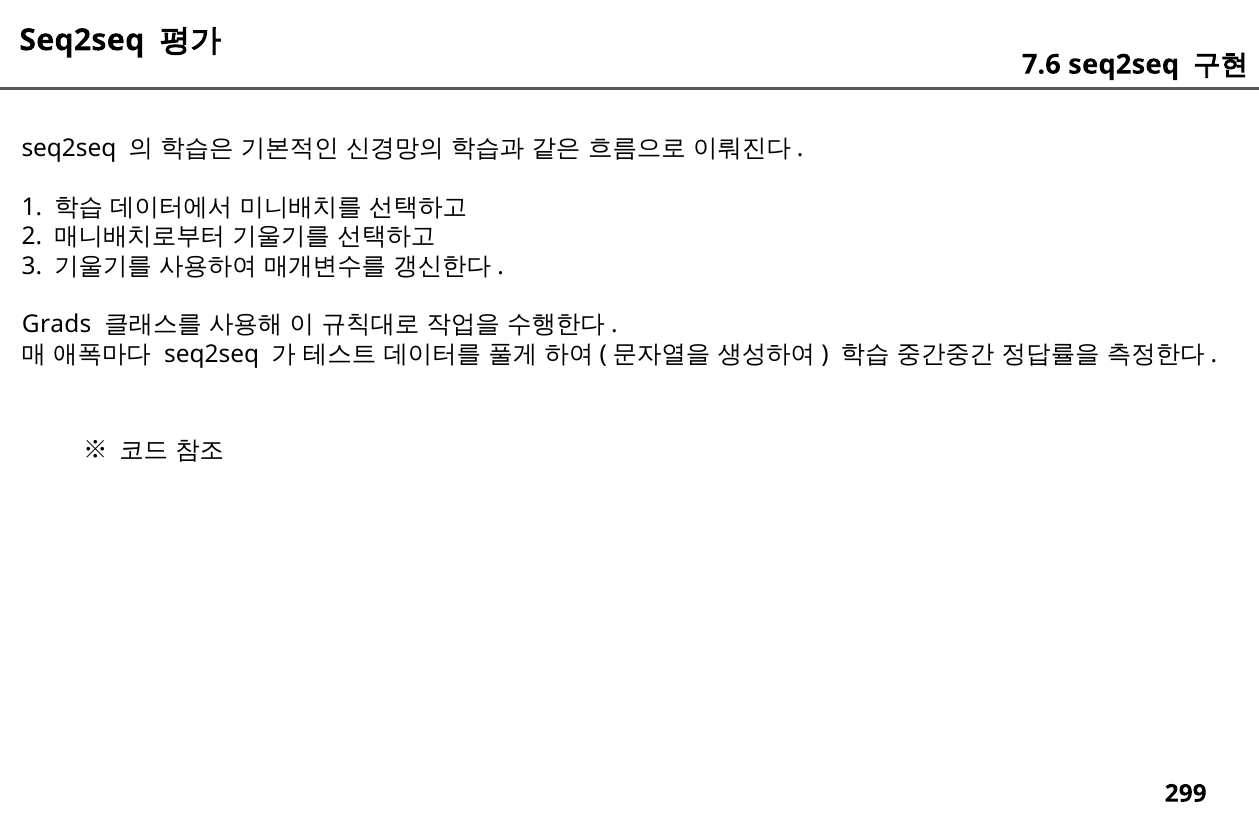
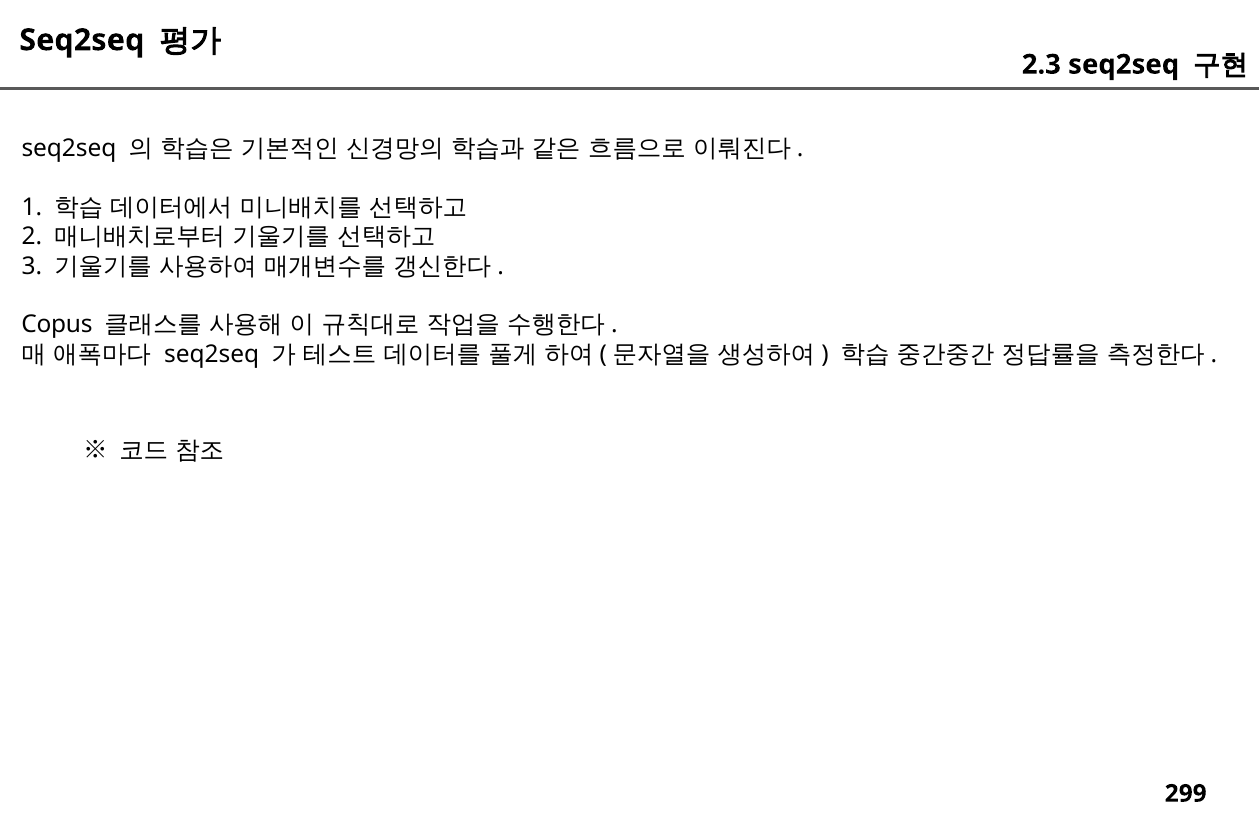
7.6: 7.6 -> 2.3 (1041, 65)
Grads: Grads -> Copus (57, 325)
